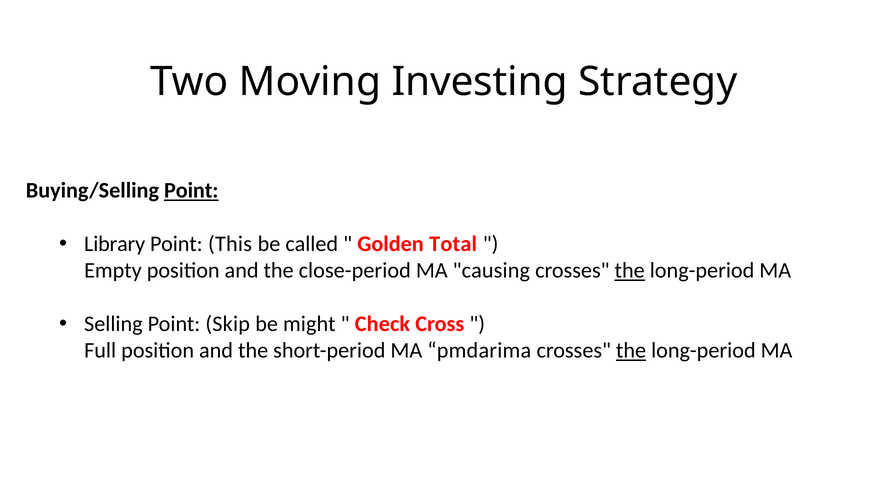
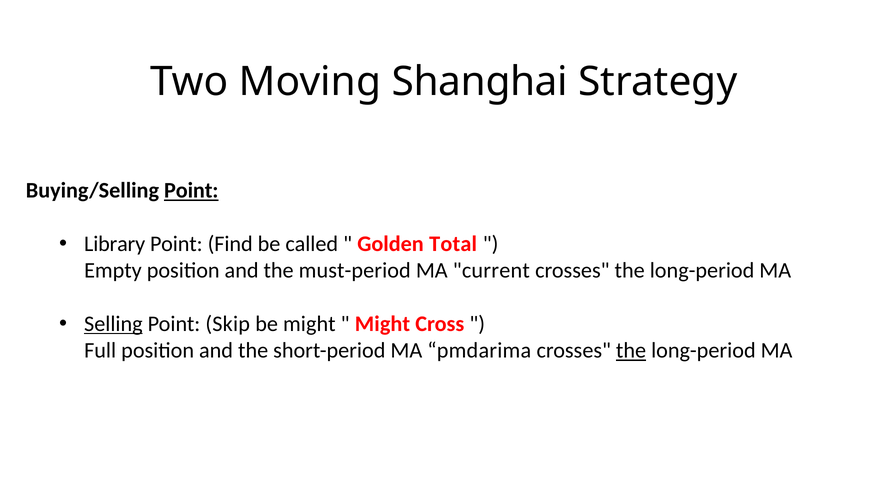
Investing: Investing -> Shanghai (480, 82)
This: This -> Find (230, 244)
close-period: close-period -> must-period (355, 270)
causing: causing -> current (491, 270)
the underline: present -> none (630, 270)
Selling underline: none -> present (113, 324)
Check: Check -> Might (383, 324)
